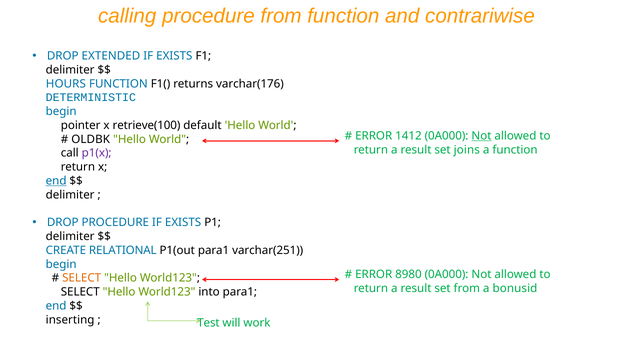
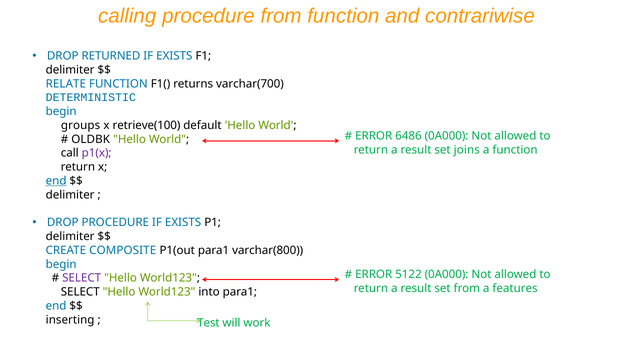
EXTENDED: EXTENDED -> RETURNED (111, 56)
HOURS: HOURS -> RELATE (66, 84)
varchar(176: varchar(176 -> varchar(700 (250, 84)
pointer: pointer -> groups (81, 125)
1412: 1412 -> 6486 (408, 136)
Not underline: present -> none (481, 136)
RELATIONAL: RELATIONAL -> COMPOSITE (123, 250)
varchar(251: varchar(251 -> varchar(800 (268, 250)
8980: 8980 -> 5122 (408, 275)
SELECT colour: orange -> purple (82, 278)
bonusid: bonusid -> features (515, 289)
